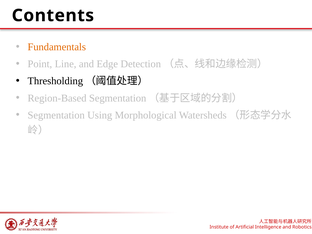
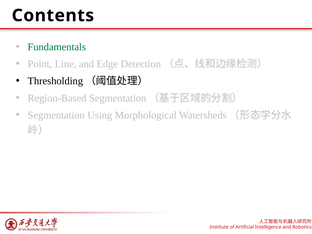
Fundamentals colour: orange -> green (57, 47)
